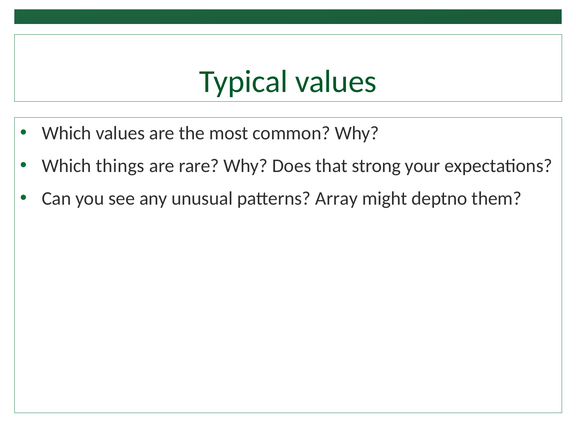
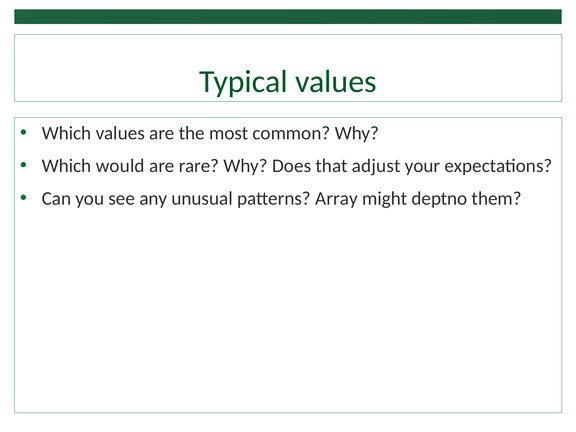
things: things -> would (120, 166)
strong: strong -> adjust (376, 166)
